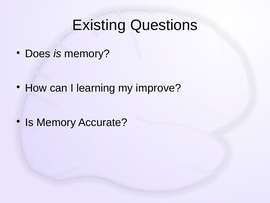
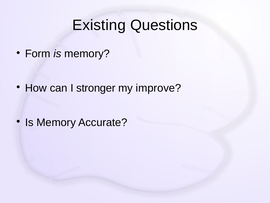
Does: Does -> Form (38, 54)
learning: learning -> stronger (96, 88)
